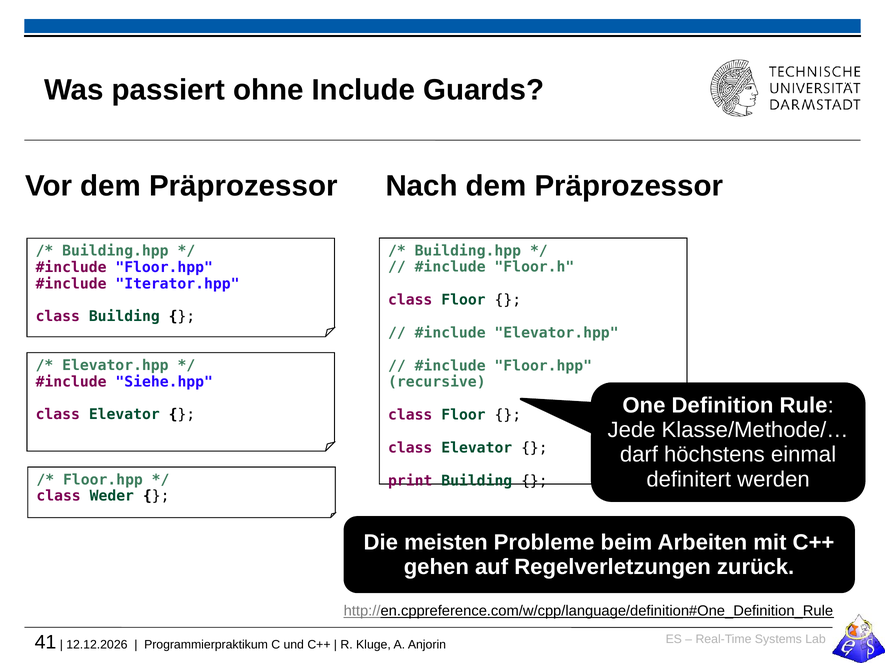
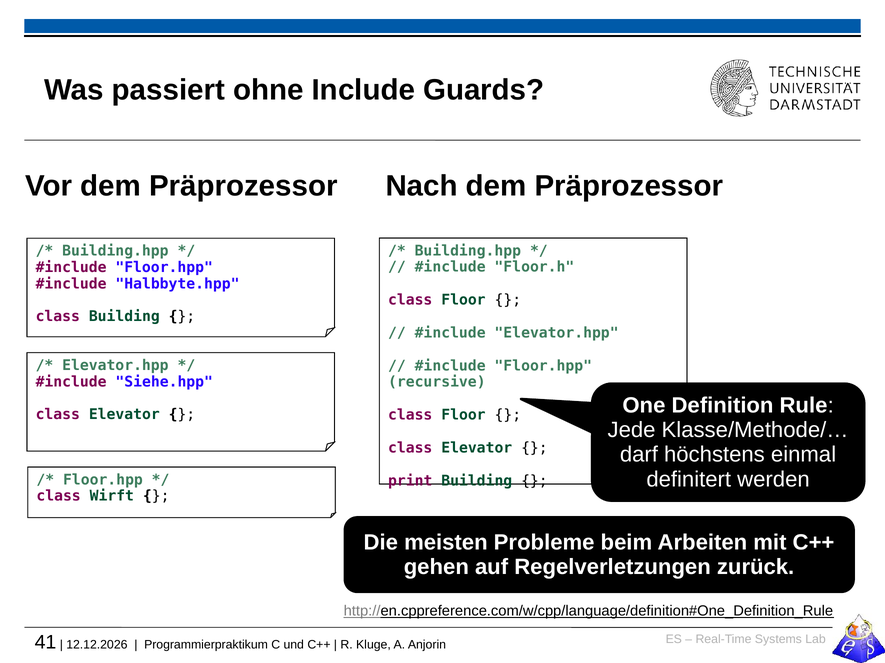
Iterator.hpp: Iterator.hpp -> Halbbyte.hpp (177, 284)
Weder: Weder -> Wirft (112, 497)
